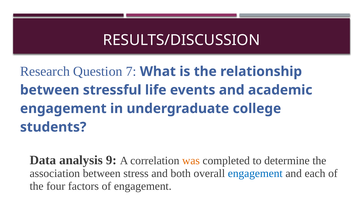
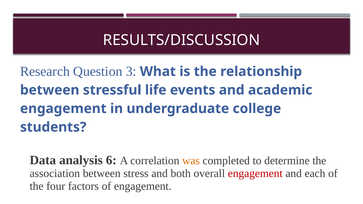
7: 7 -> 3 (131, 72)
9: 9 -> 6 (111, 160)
engagement colour: blue -> red (255, 174)
